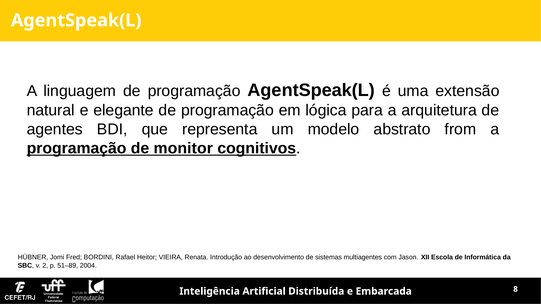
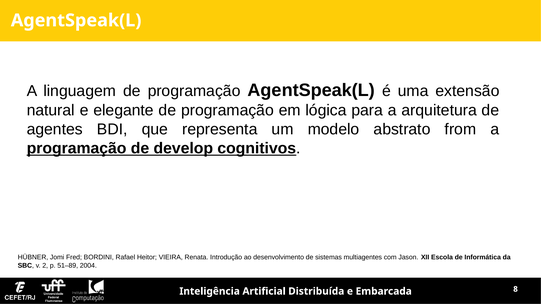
monitor: monitor -> develop (183, 148)
